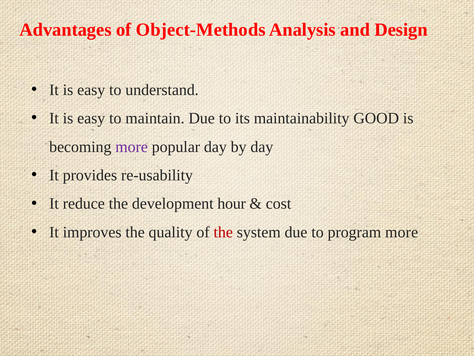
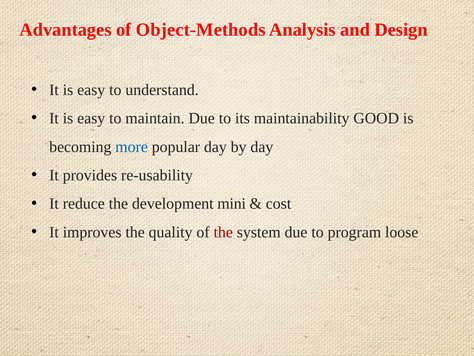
more colour: purple -> blue (132, 147)
hour: hour -> mini (232, 203)
program more: more -> loose (402, 232)
